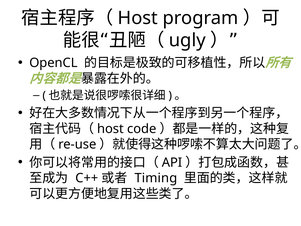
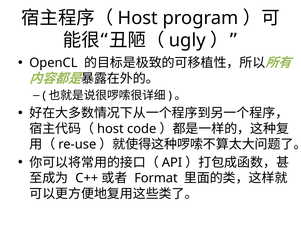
Timing: Timing -> Format (156, 178)
